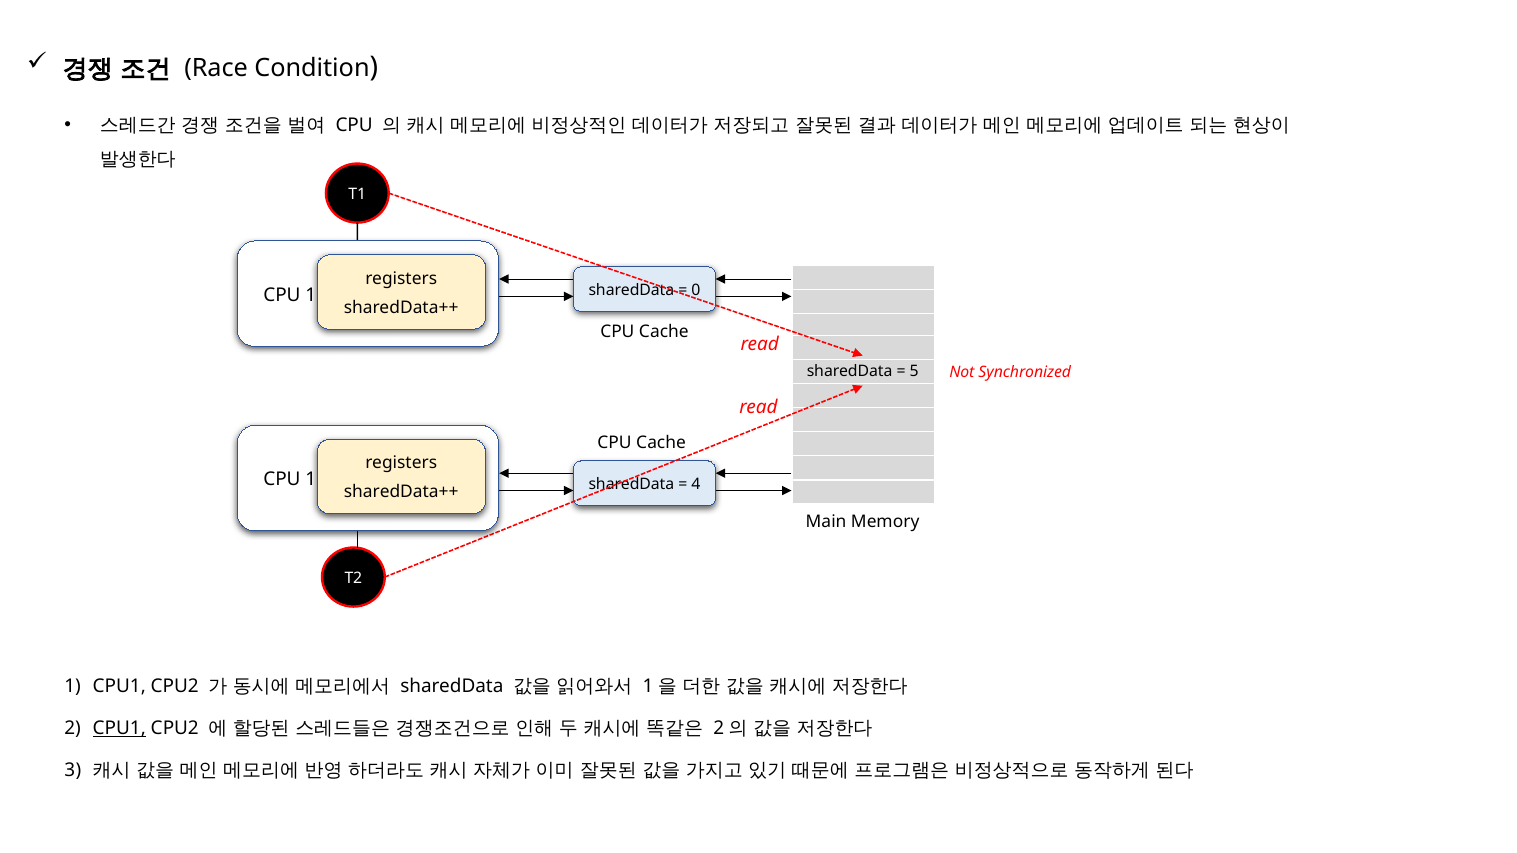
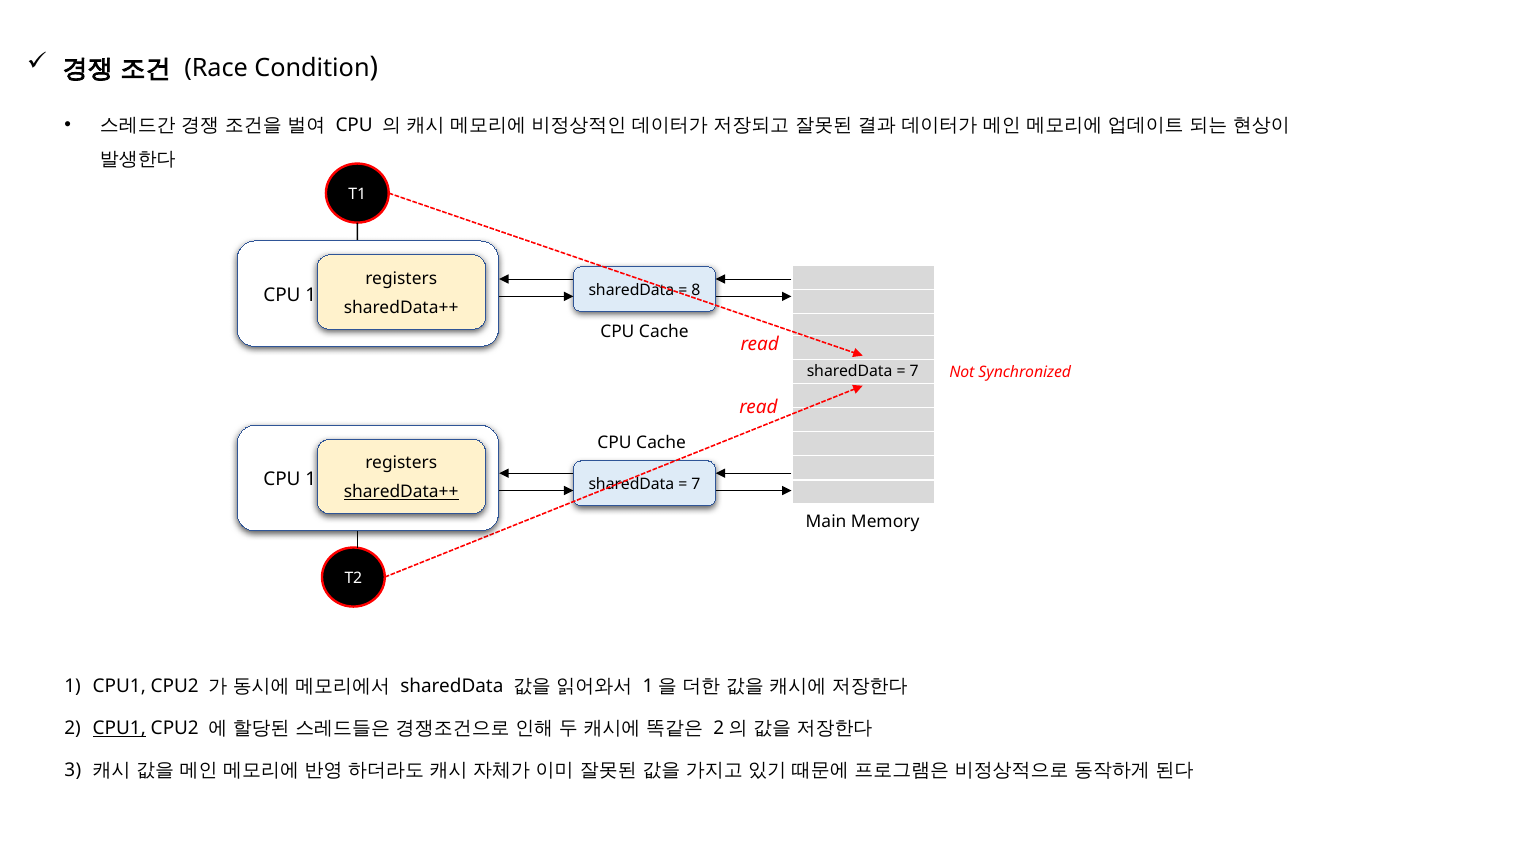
0: 0 -> 8 (696, 290)
5: 5 -> 7 (914, 372)
4: 4 -> 7 (696, 484)
sharedData++ underline: none -> present (401, 492)
